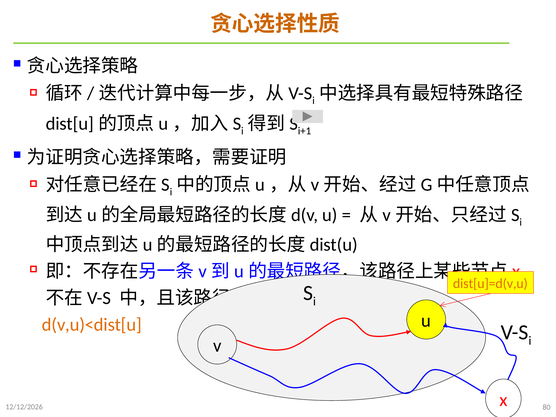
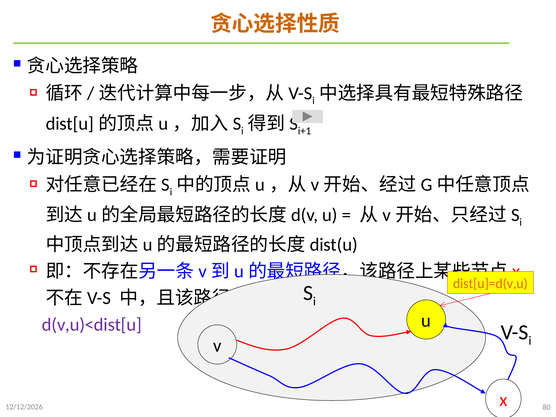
d(v,u)<dist[u colour: orange -> purple (92, 325)
